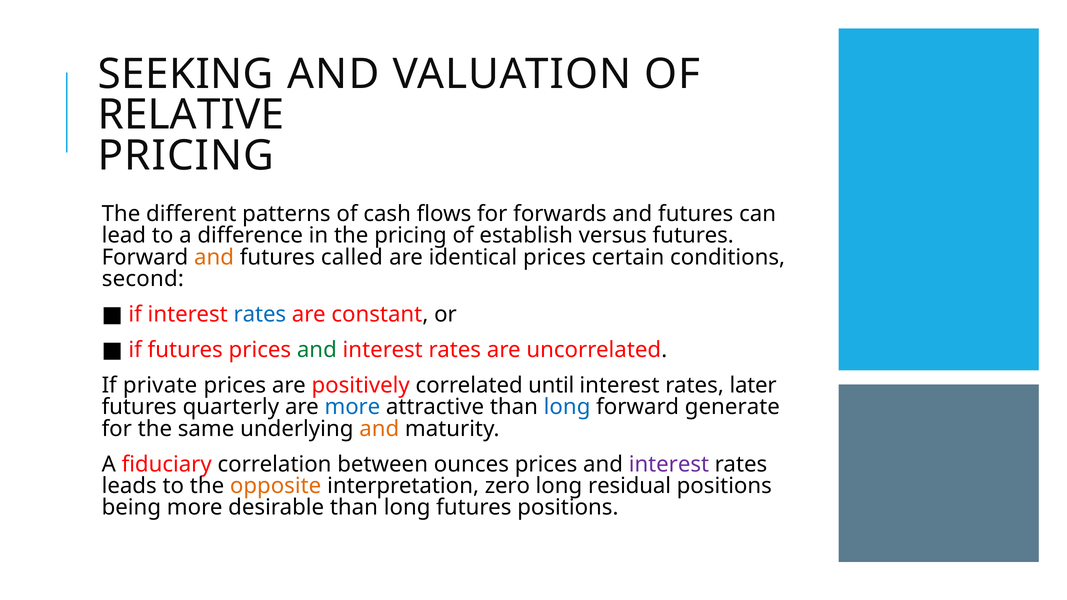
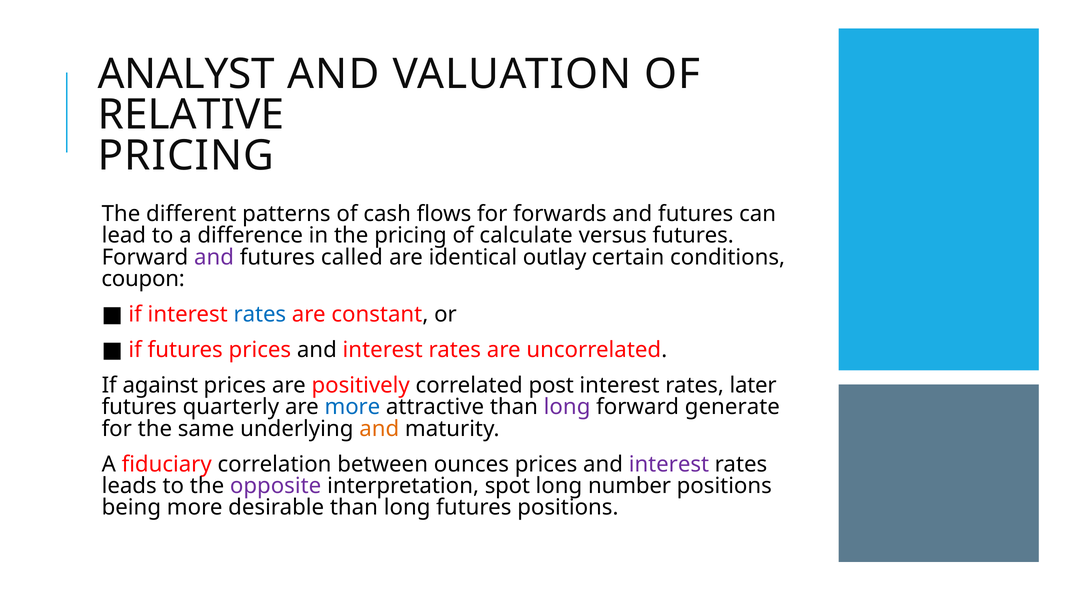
SEEKING: SEEKING -> ANALYST (186, 75)
establish: establish -> calculate (526, 236)
and colour: orange -> purple (214, 257)
identical prices: prices -> outlay (555, 257)
second: second -> coupon (143, 279)
and colour: green -> black (317, 350)
private: private -> against (160, 386)
until: until -> post (551, 386)
long colour: blue -> purple (567, 407)
opposite colour: orange -> purple (276, 486)
zero: zero -> spot (507, 486)
residual: residual -> number (630, 486)
